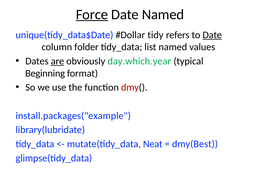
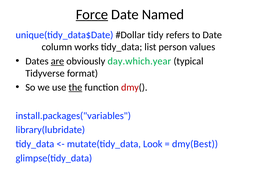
Date underline: present -> none (212, 35)
folder: folder -> works (86, 47)
list named: named -> person (173, 47)
Beginning: Beginning -> Tidyverse (45, 73)
the underline: none -> present (75, 87)
install.packages("example: install.packages("example -> install.packages("variables (73, 116)
Neat: Neat -> Look (153, 144)
